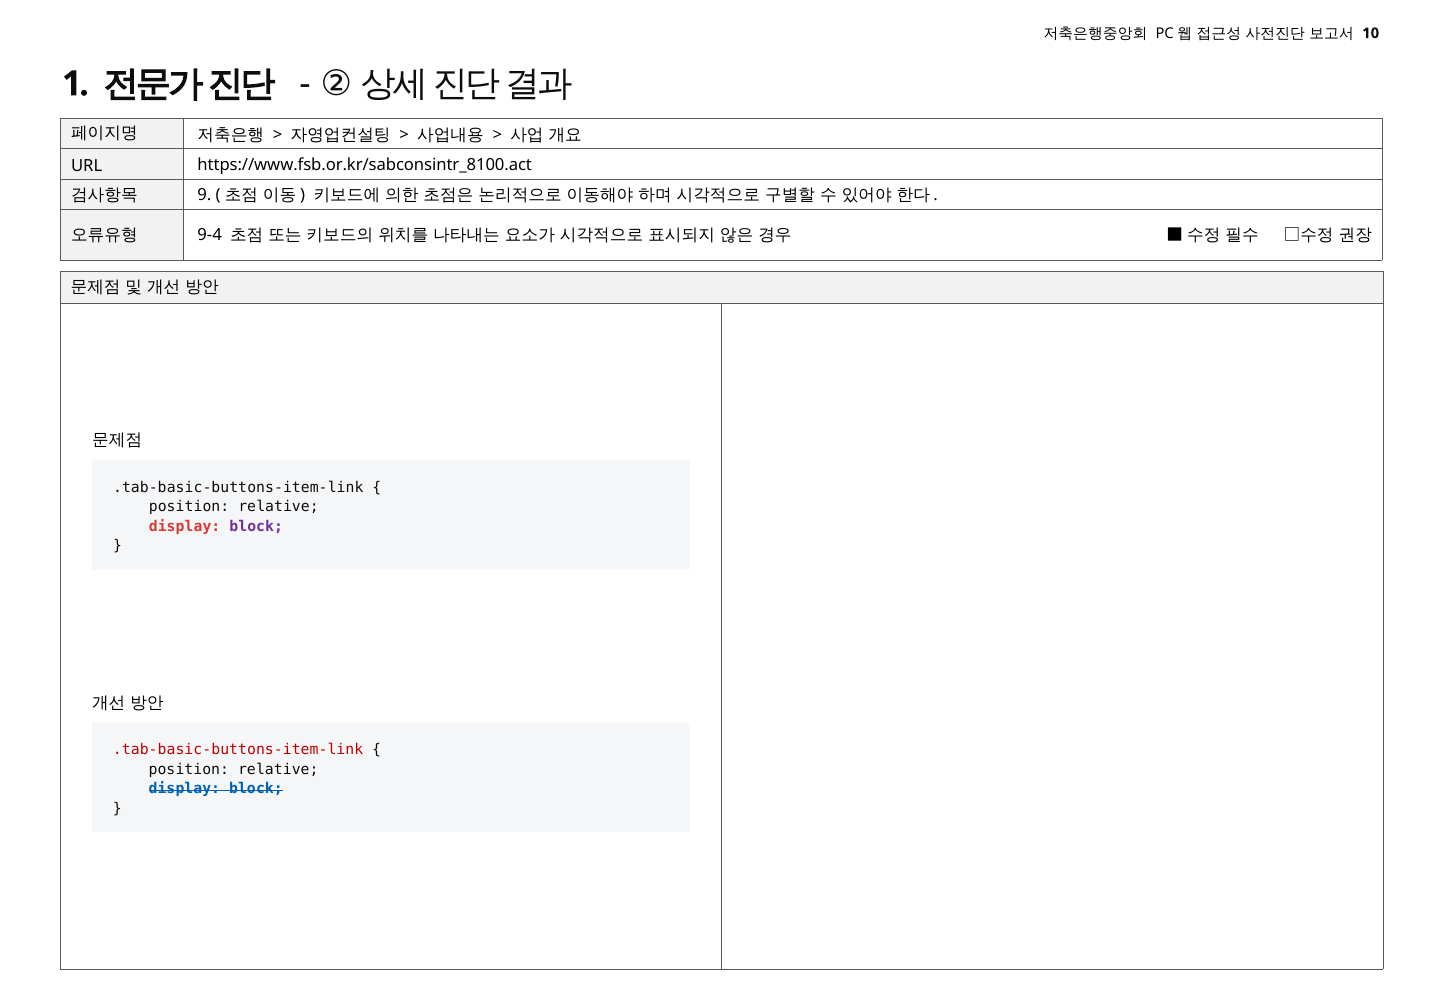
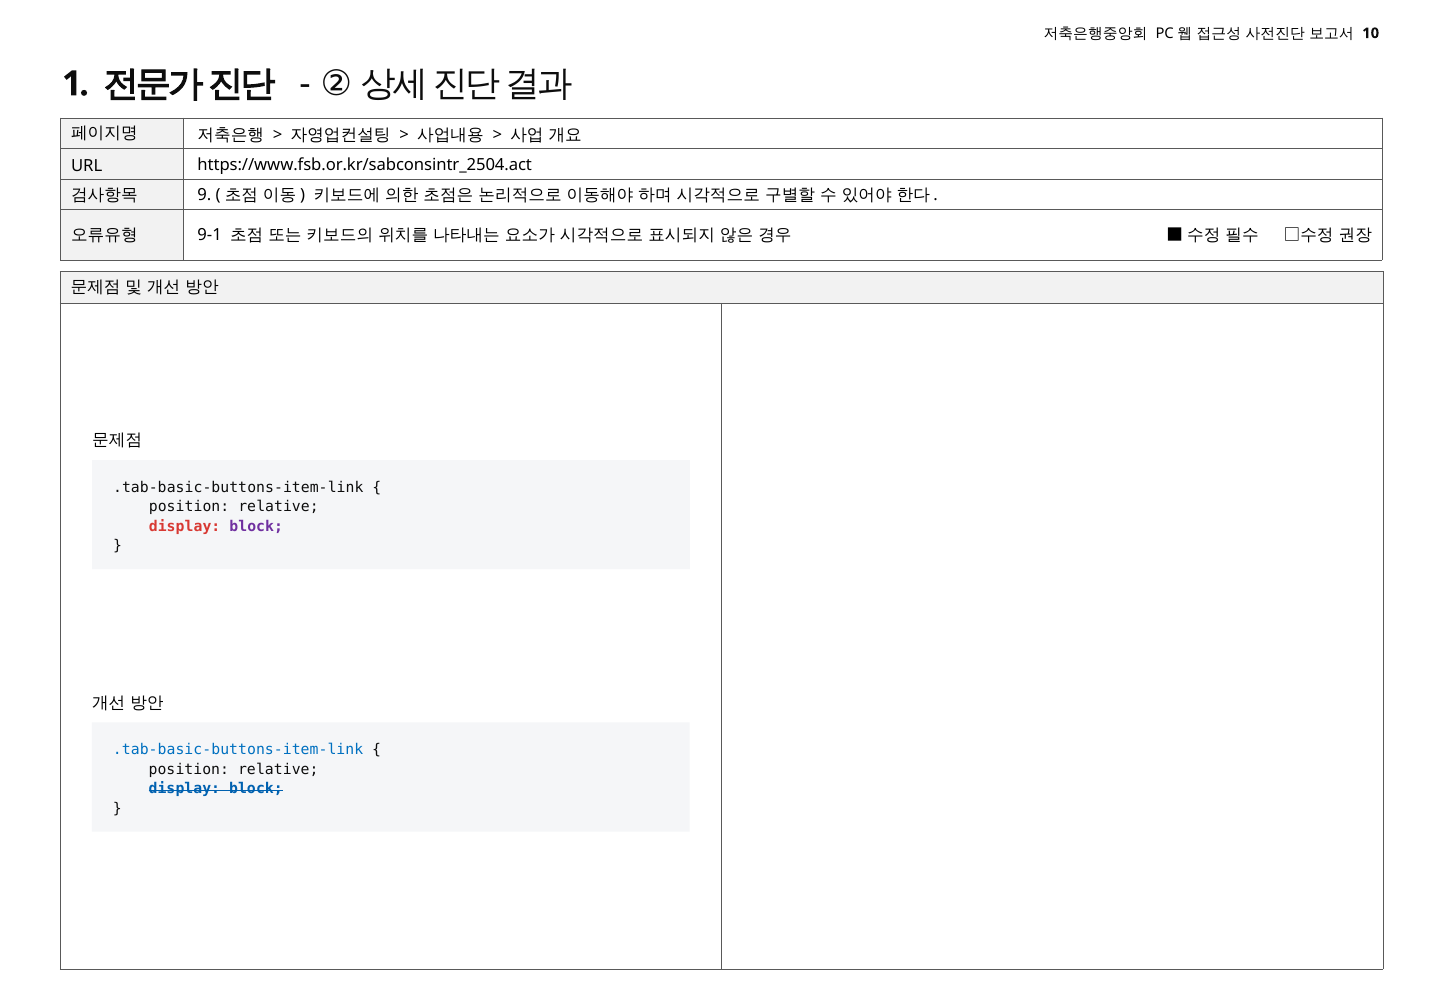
https://www.fsb.or.kr/sabconsintr_8100.act: https://www.fsb.or.kr/sabconsintr_8100.act -> https://www.fsb.or.kr/sabconsintr_2504.act (365, 165)
9-4: 9-4 -> 9-1 (210, 235)
.tab-basic-buttons-item-link colour: red -> blue (238, 750)
